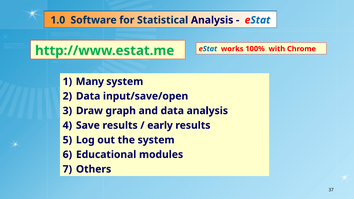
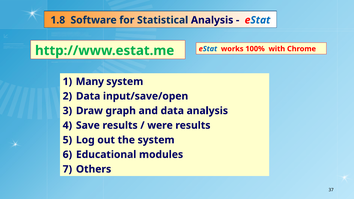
1.0: 1.0 -> 1.8 (58, 20)
early: early -> were (160, 125)
